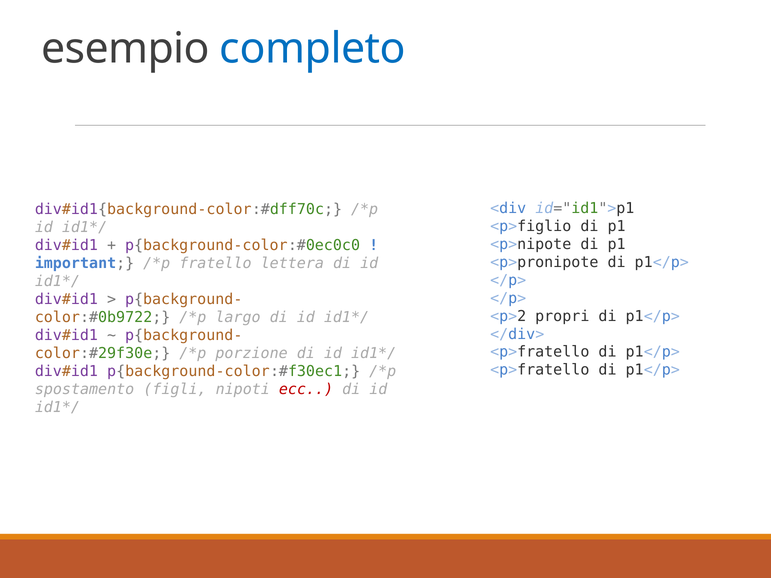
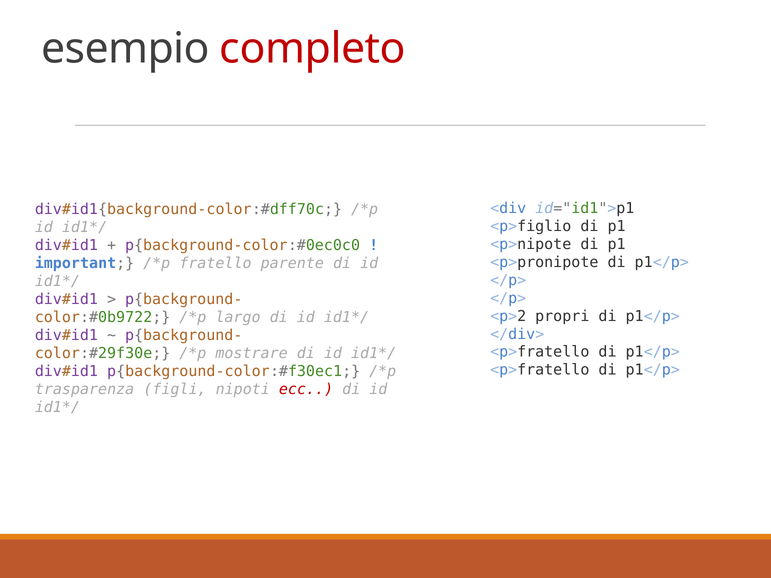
completo colour: blue -> red (313, 49)
lettera: lettera -> parente (292, 263)
porzione: porzione -> mostrare (252, 353)
spostamento: spostamento -> trasparenza (85, 389)
